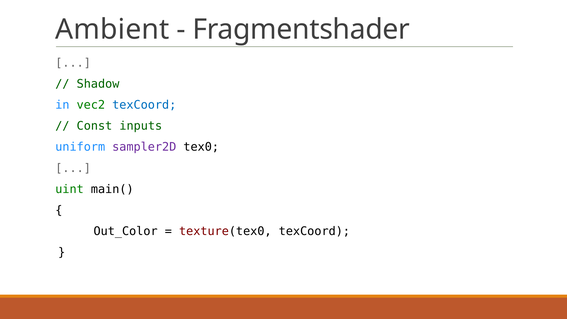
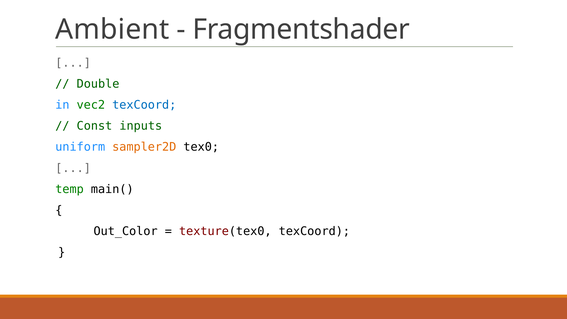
Shadow: Shadow -> Double (98, 84)
sampler2D colour: purple -> orange (144, 147)
uint: uint -> temp (70, 189)
